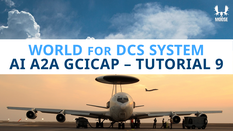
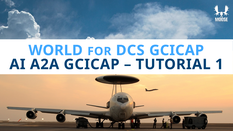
DCS SYSTEM: SYSTEM -> GCICAP (177, 50)
9: 9 -> 1 (219, 64)
